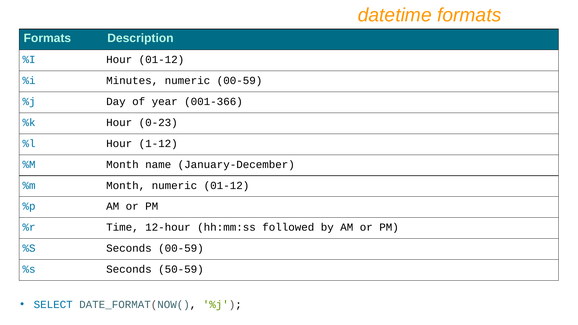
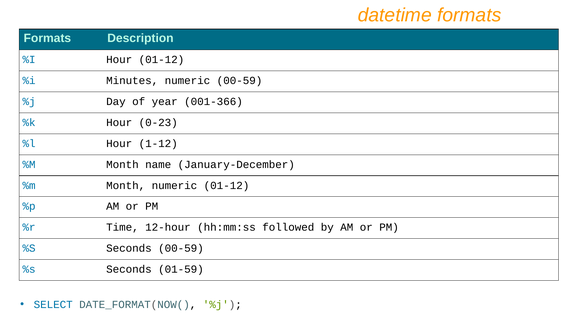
50-59: 50-59 -> 01-59 (181, 269)
